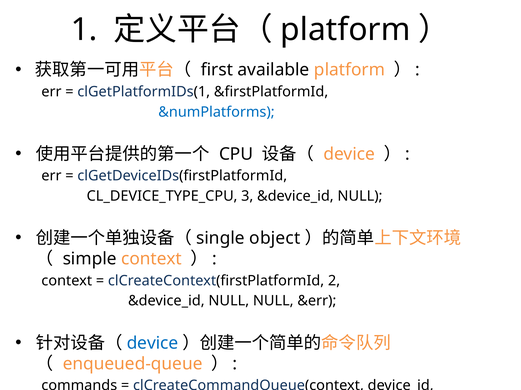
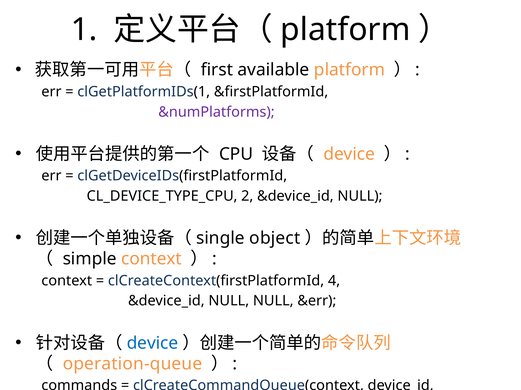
&numPlatforms colour: blue -> purple (216, 112)
3: 3 -> 2 (247, 196)
2: 2 -> 4 (334, 281)
enqueued-queue: enqueued-queue -> operation-queue (132, 364)
